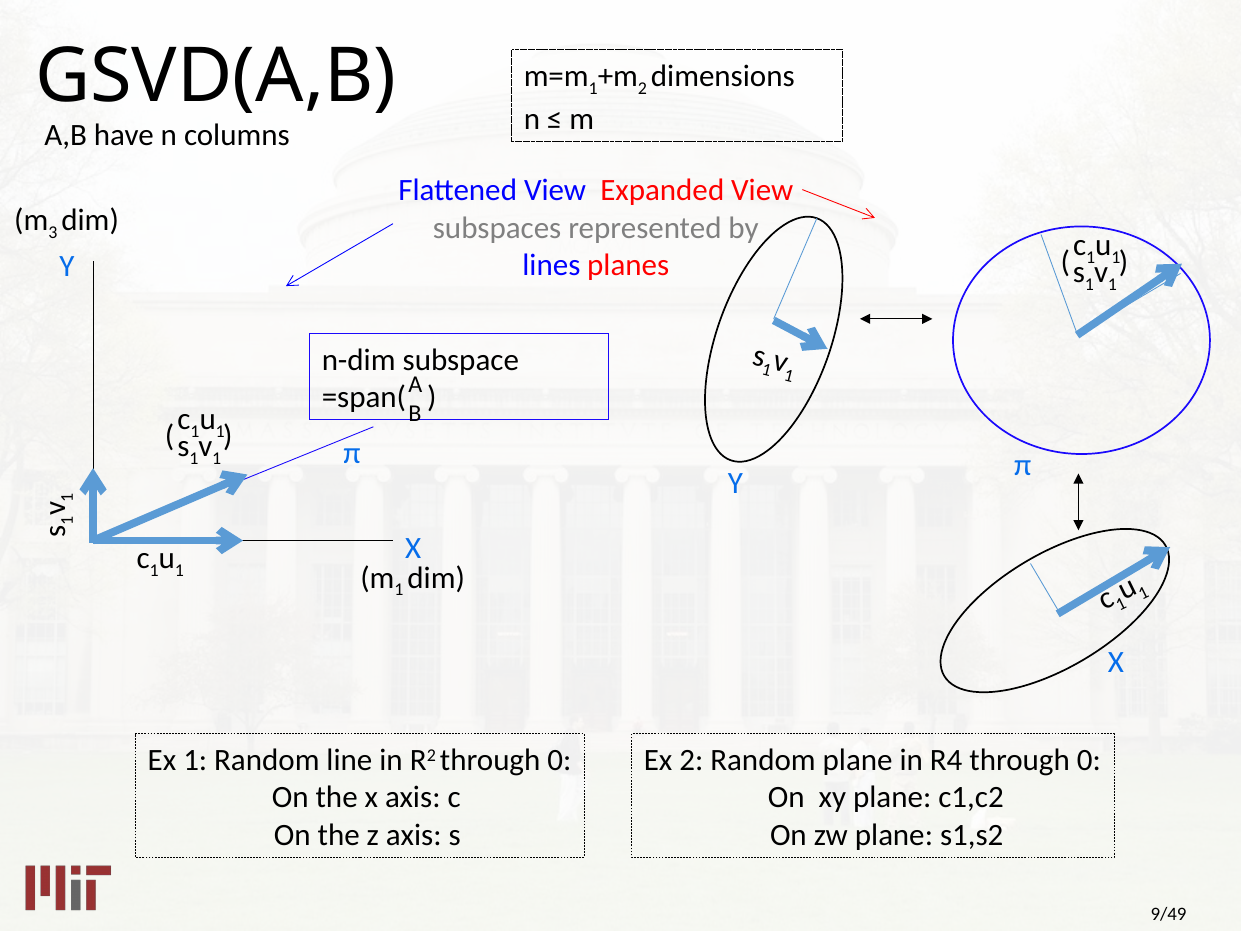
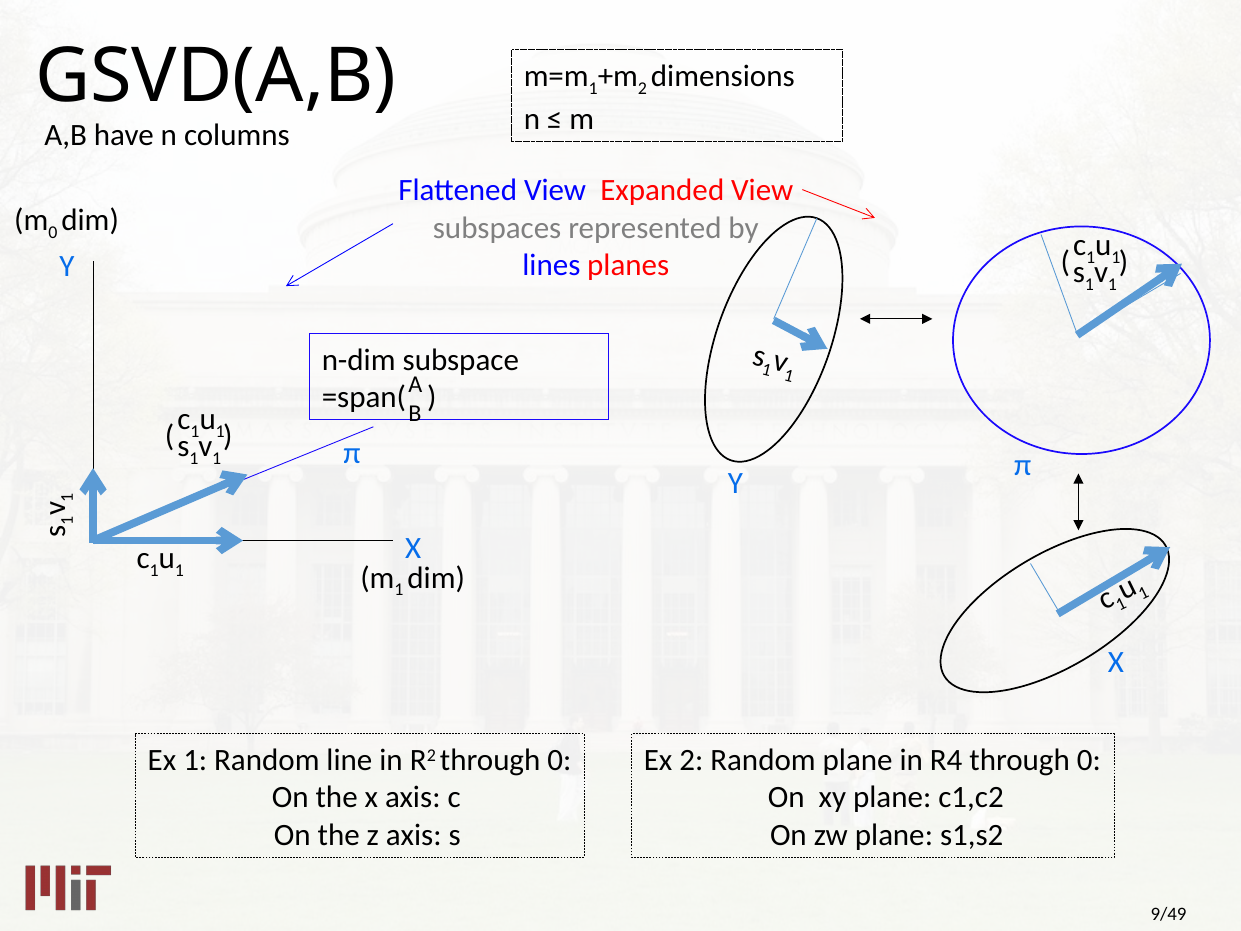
m 3: 3 -> 0 (53, 232)
